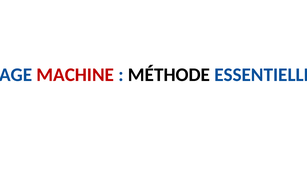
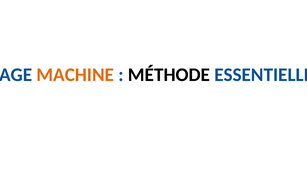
MACHINE colour: red -> orange (75, 75)
